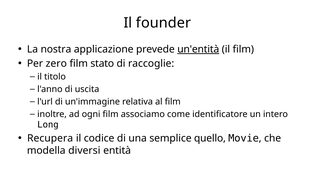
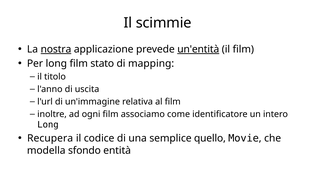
founder: founder -> scimmie (164, 23)
nostra underline: none -> present (56, 49)
Per zero: zero -> long (56, 64)
raccoglie: raccoglie -> mapping (151, 64)
diversi: diversi -> sfondo (84, 151)
